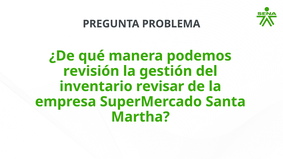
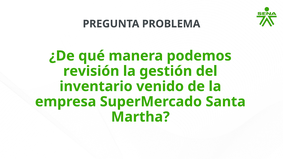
revisar: revisar -> venido (160, 86)
